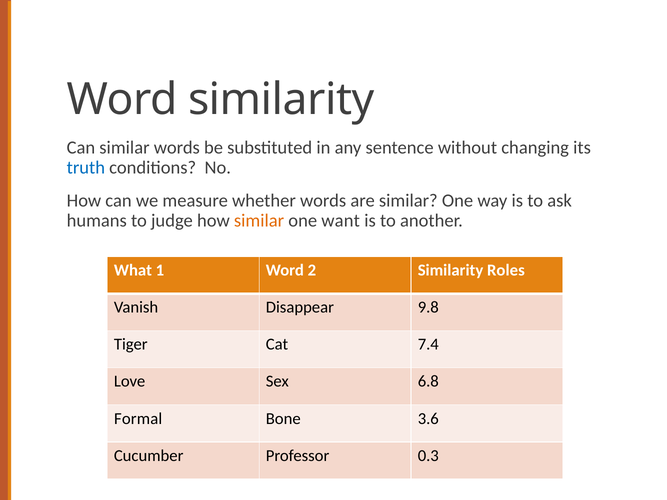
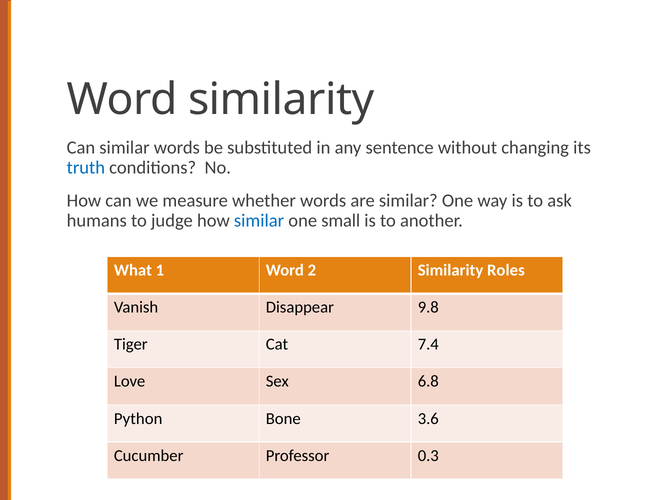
similar colour: orange -> blue (259, 221)
want: want -> small (341, 221)
Formal: Formal -> Python (138, 419)
